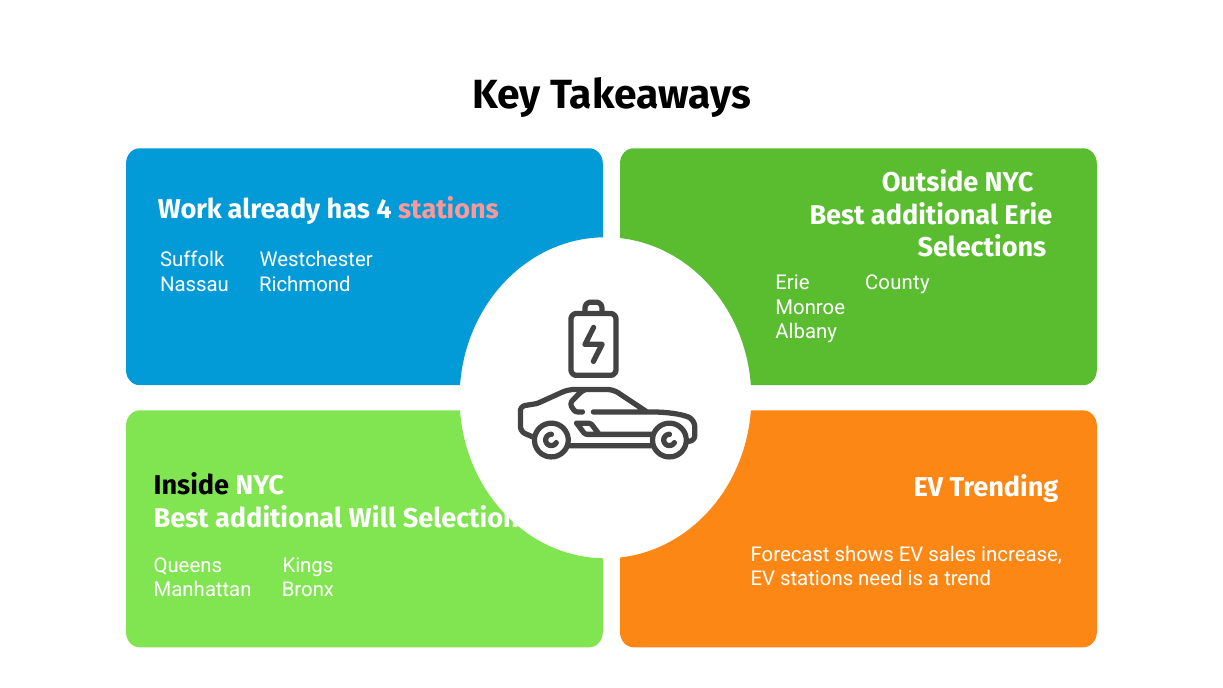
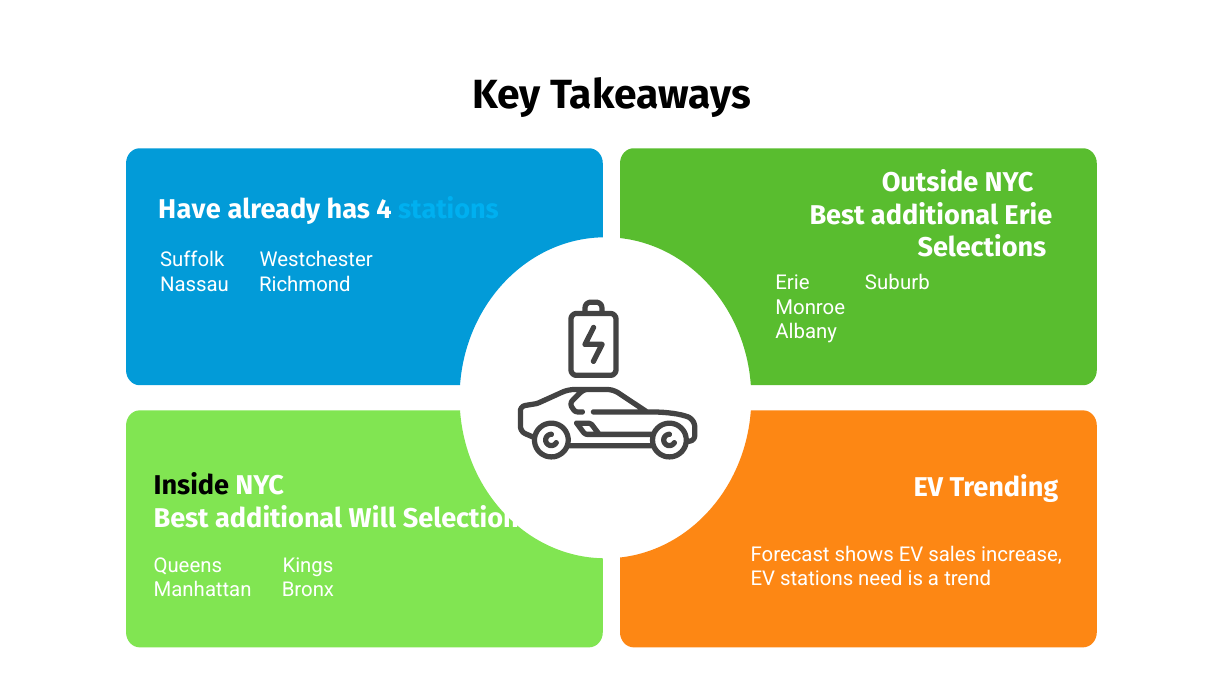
Work: Work -> Have (190, 209)
stations colour: pink -> light blue (448, 209)
County: County -> Suburb (897, 283)
